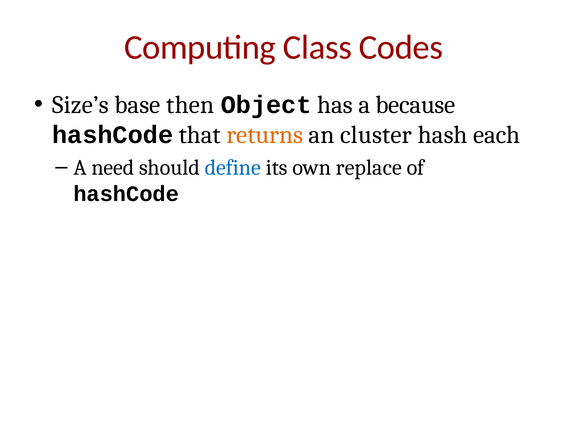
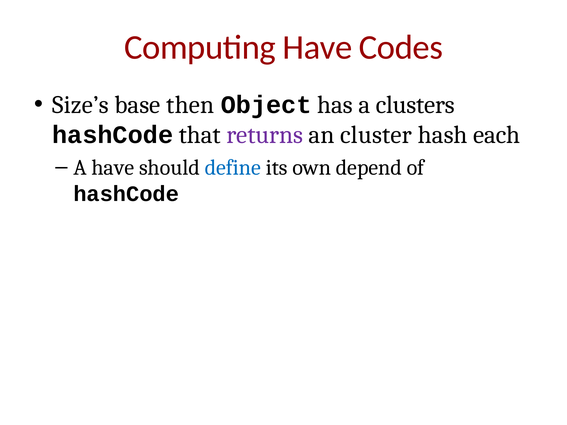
Computing Class: Class -> Have (317, 47)
because: because -> clusters (415, 105)
returns colour: orange -> purple (265, 135)
A need: need -> have (113, 168)
replace: replace -> depend (369, 168)
